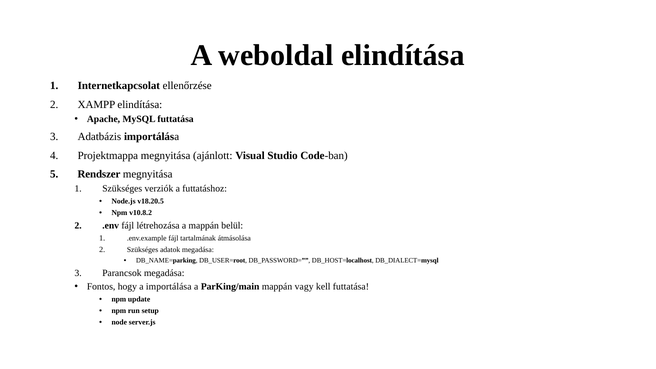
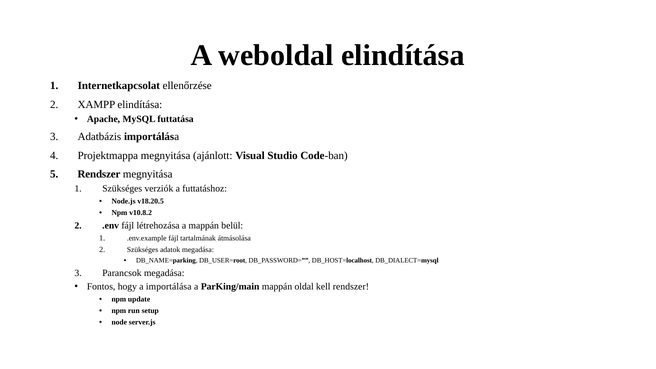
vagy: vagy -> oldal (304, 287)
kell futtatása: futtatása -> rendszer (351, 287)
